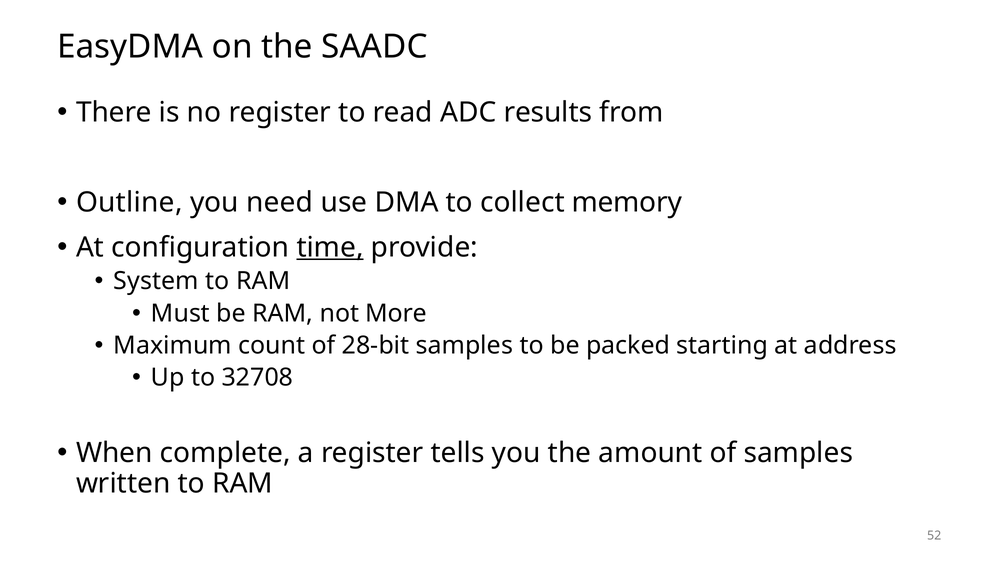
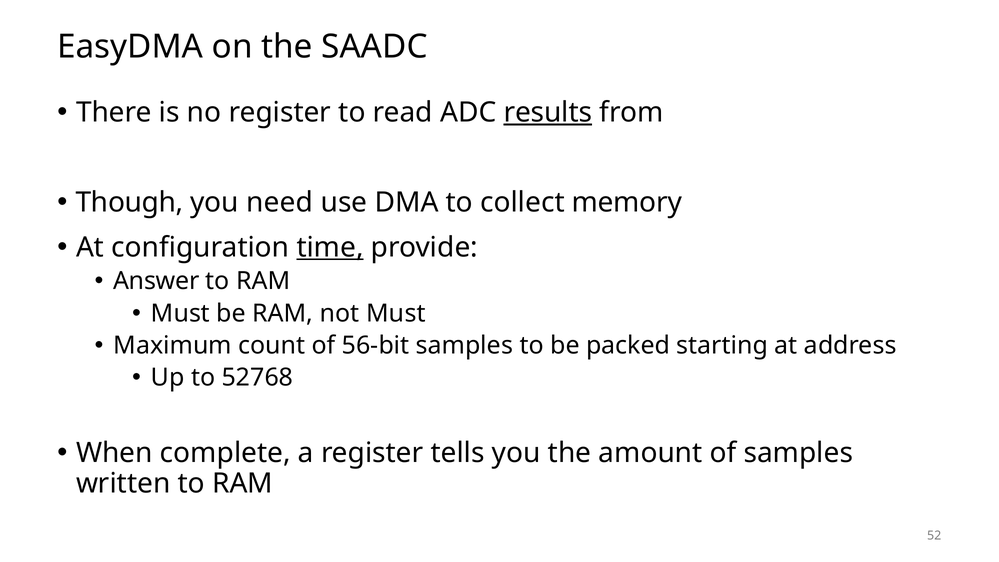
results underline: none -> present (548, 112)
Outline: Outline -> Though (130, 202)
System: System -> Answer (156, 281)
not More: More -> Must (396, 313)
28-bit: 28-bit -> 56-bit (376, 345)
32708: 32708 -> 52768 (257, 378)
